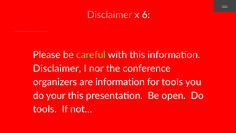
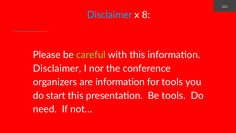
Disclaimer colour: pink -> light blue (110, 15)
6: 6 -> 8 (146, 15)
your: your -> start (56, 95)
Be open: open -> tools (174, 95)
tools: tools -> need (45, 109)
